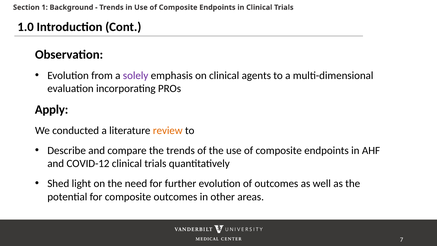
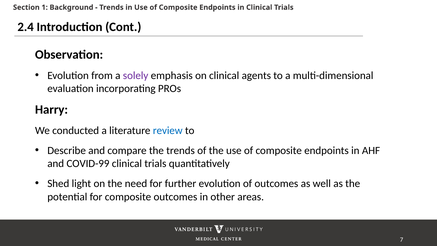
1.0: 1.0 -> 2.4 (26, 27)
Apply: Apply -> Harry (51, 110)
review colour: orange -> blue (168, 131)
COVID-12: COVID-12 -> COVID-99 (88, 164)
